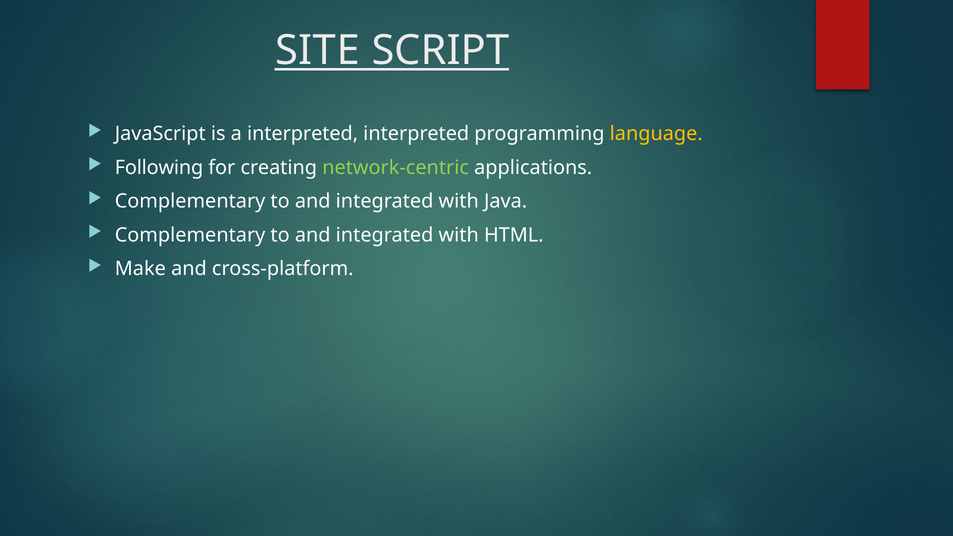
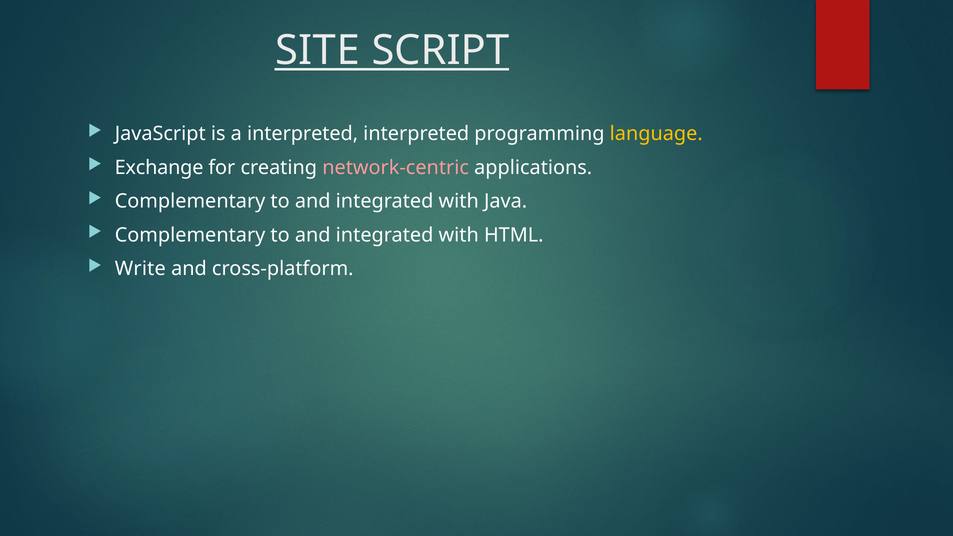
Following: Following -> Exchange (159, 167)
network-centric colour: light green -> pink (396, 167)
Make: Make -> Write (140, 269)
